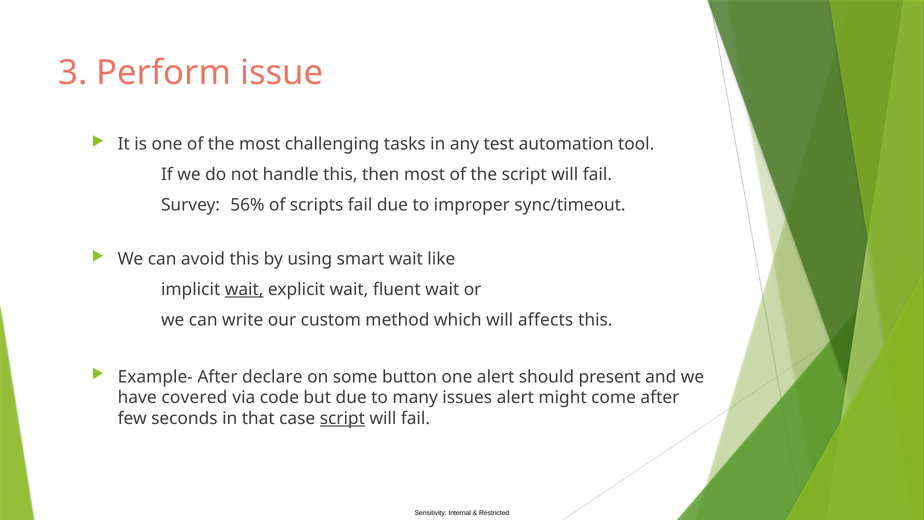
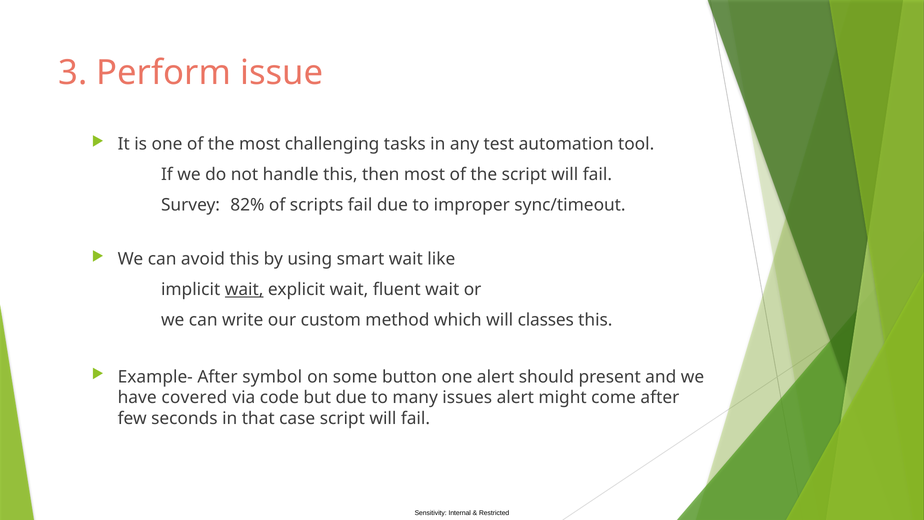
56%: 56% -> 82% (247, 205)
affects: affects -> classes (546, 320)
declare: declare -> symbol (272, 377)
script underline: present -> none (342, 418)
